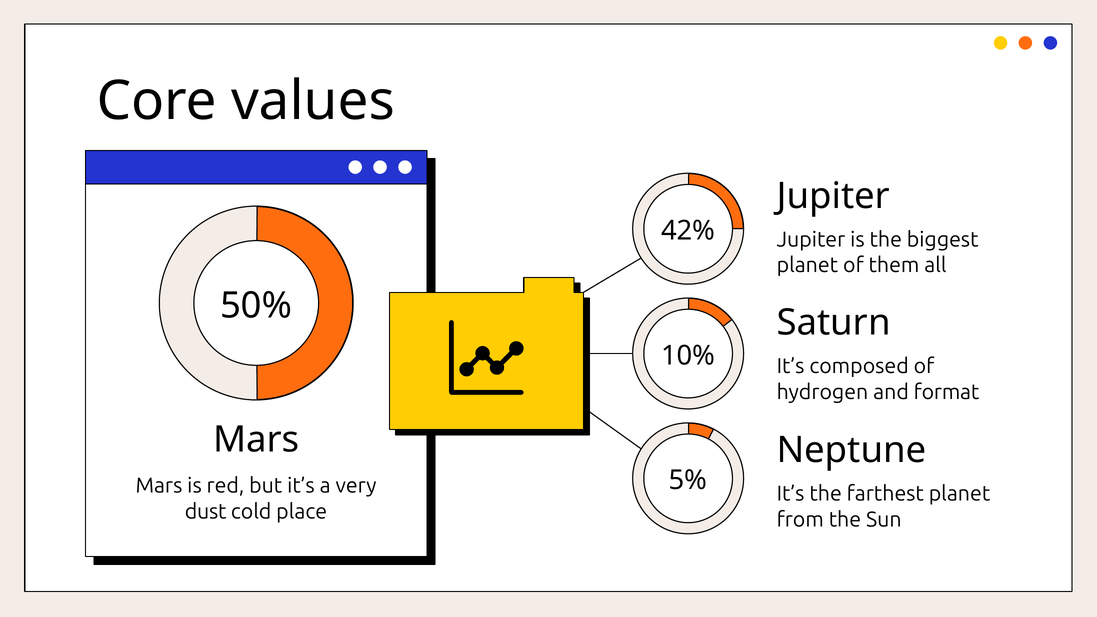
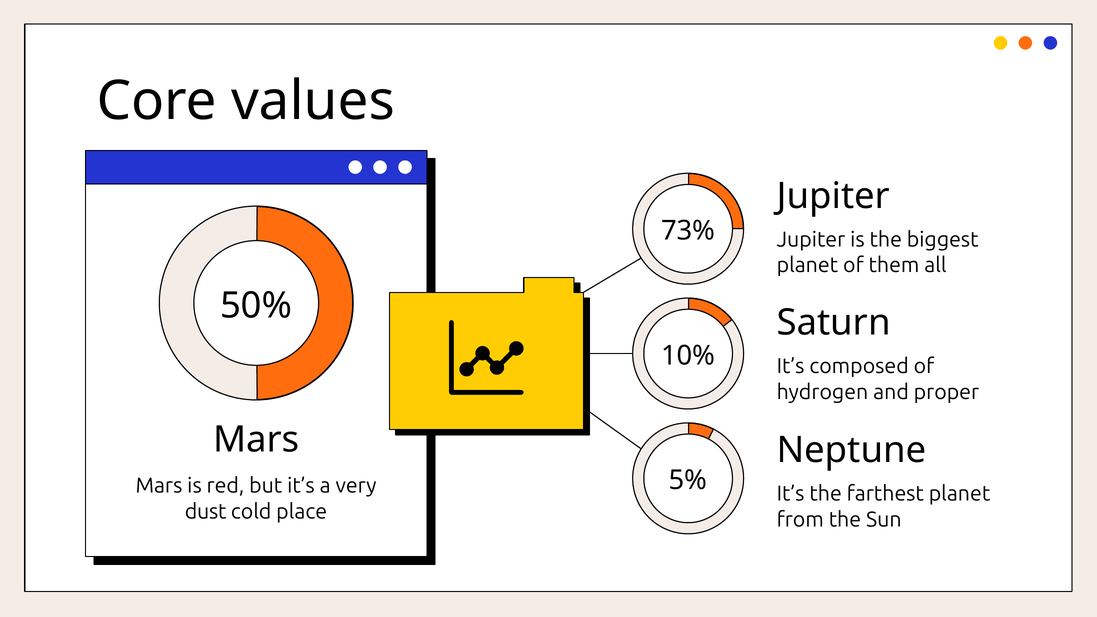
42%: 42% -> 73% (688, 231)
format: format -> proper (946, 392)
